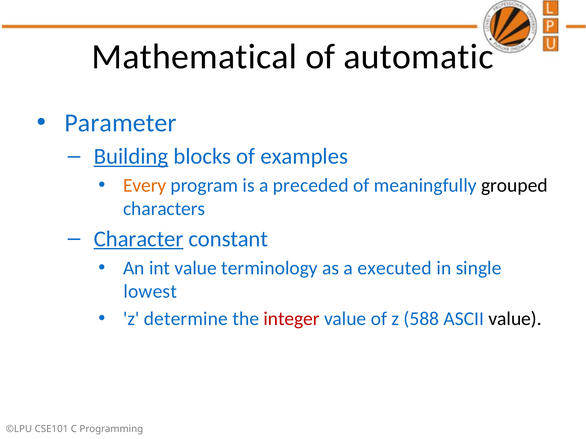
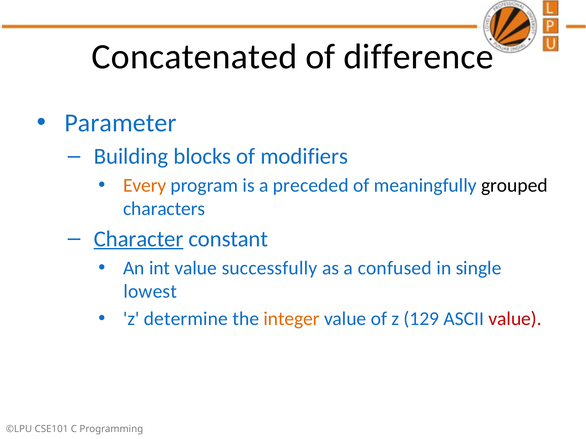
Mathematical: Mathematical -> Concatenated (194, 57)
automatic: automatic -> difference (418, 57)
Building underline: present -> none (131, 157)
examples: examples -> modifiers (304, 157)
terminology: terminology -> successfully (269, 268)
executed: executed -> confused (395, 268)
integer colour: red -> orange (292, 319)
588: 588 -> 129 (421, 319)
value colour: black -> red (515, 319)
